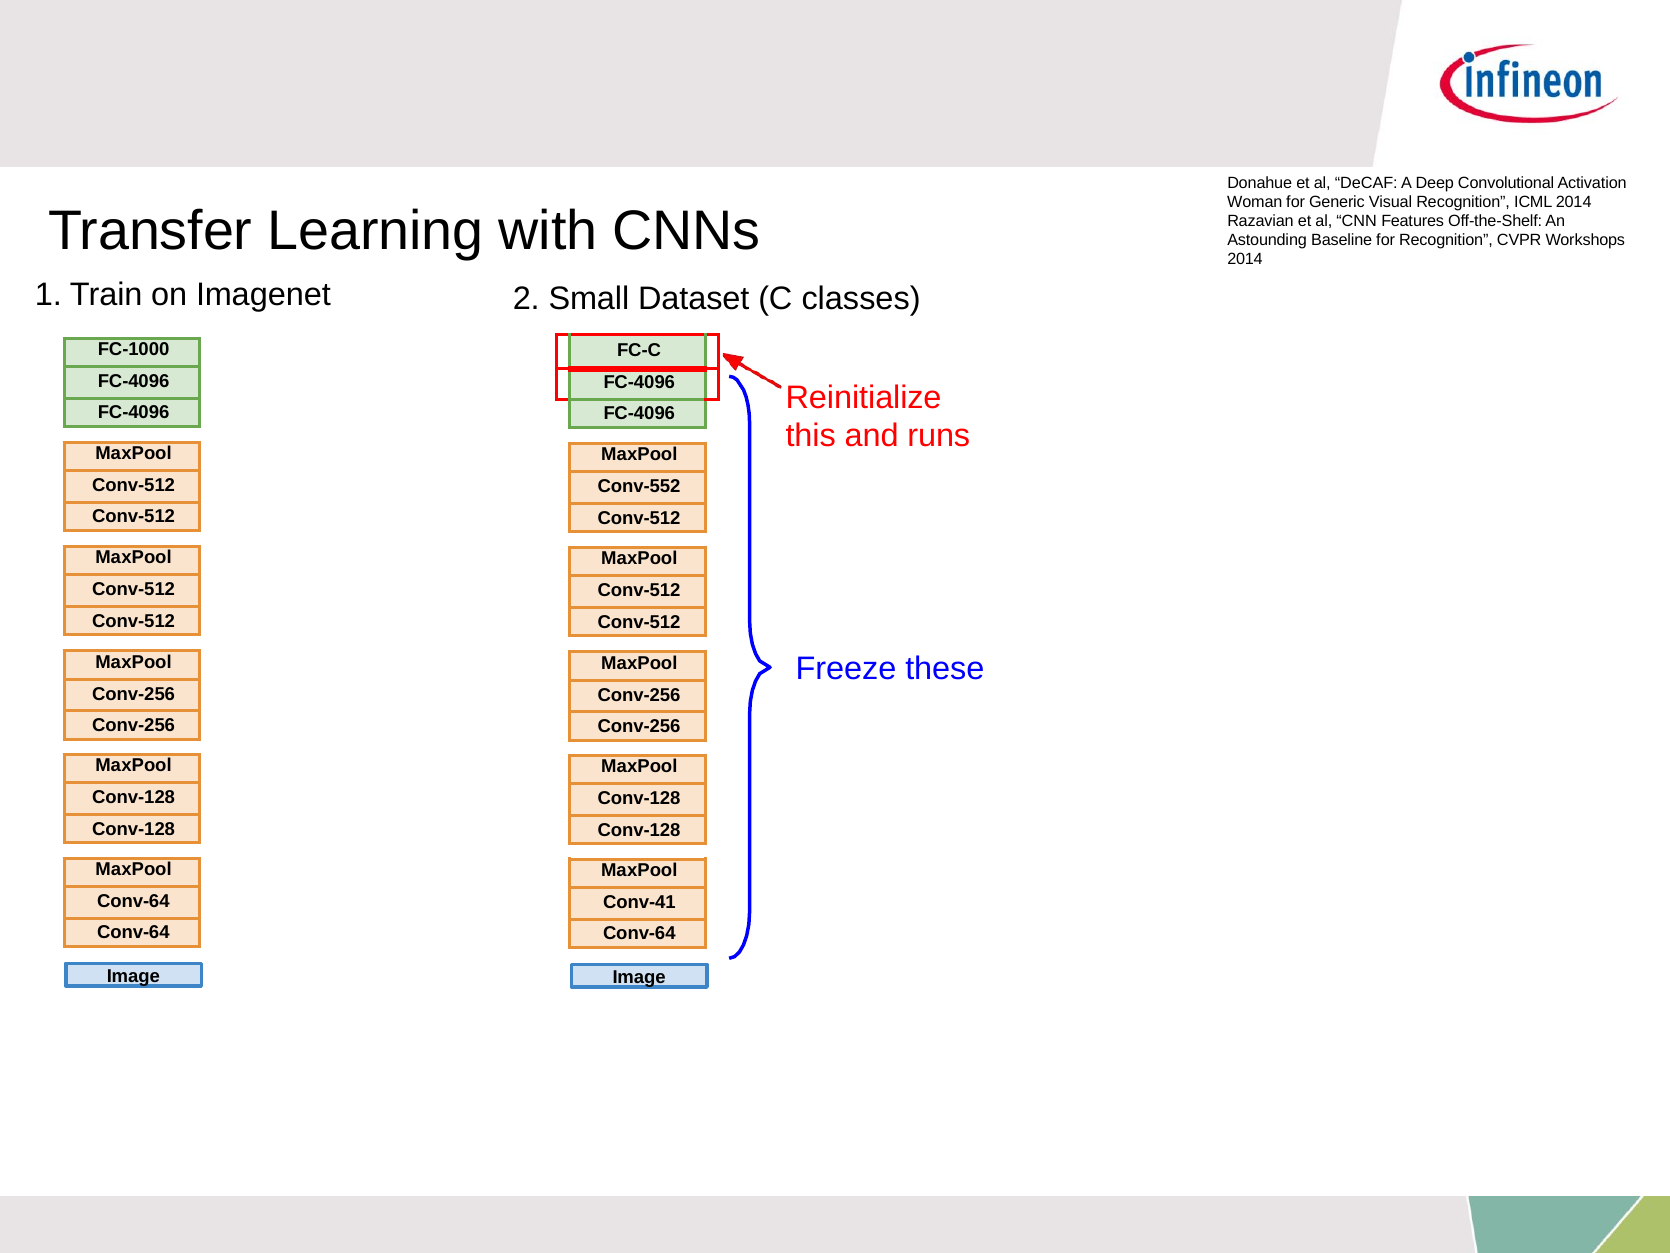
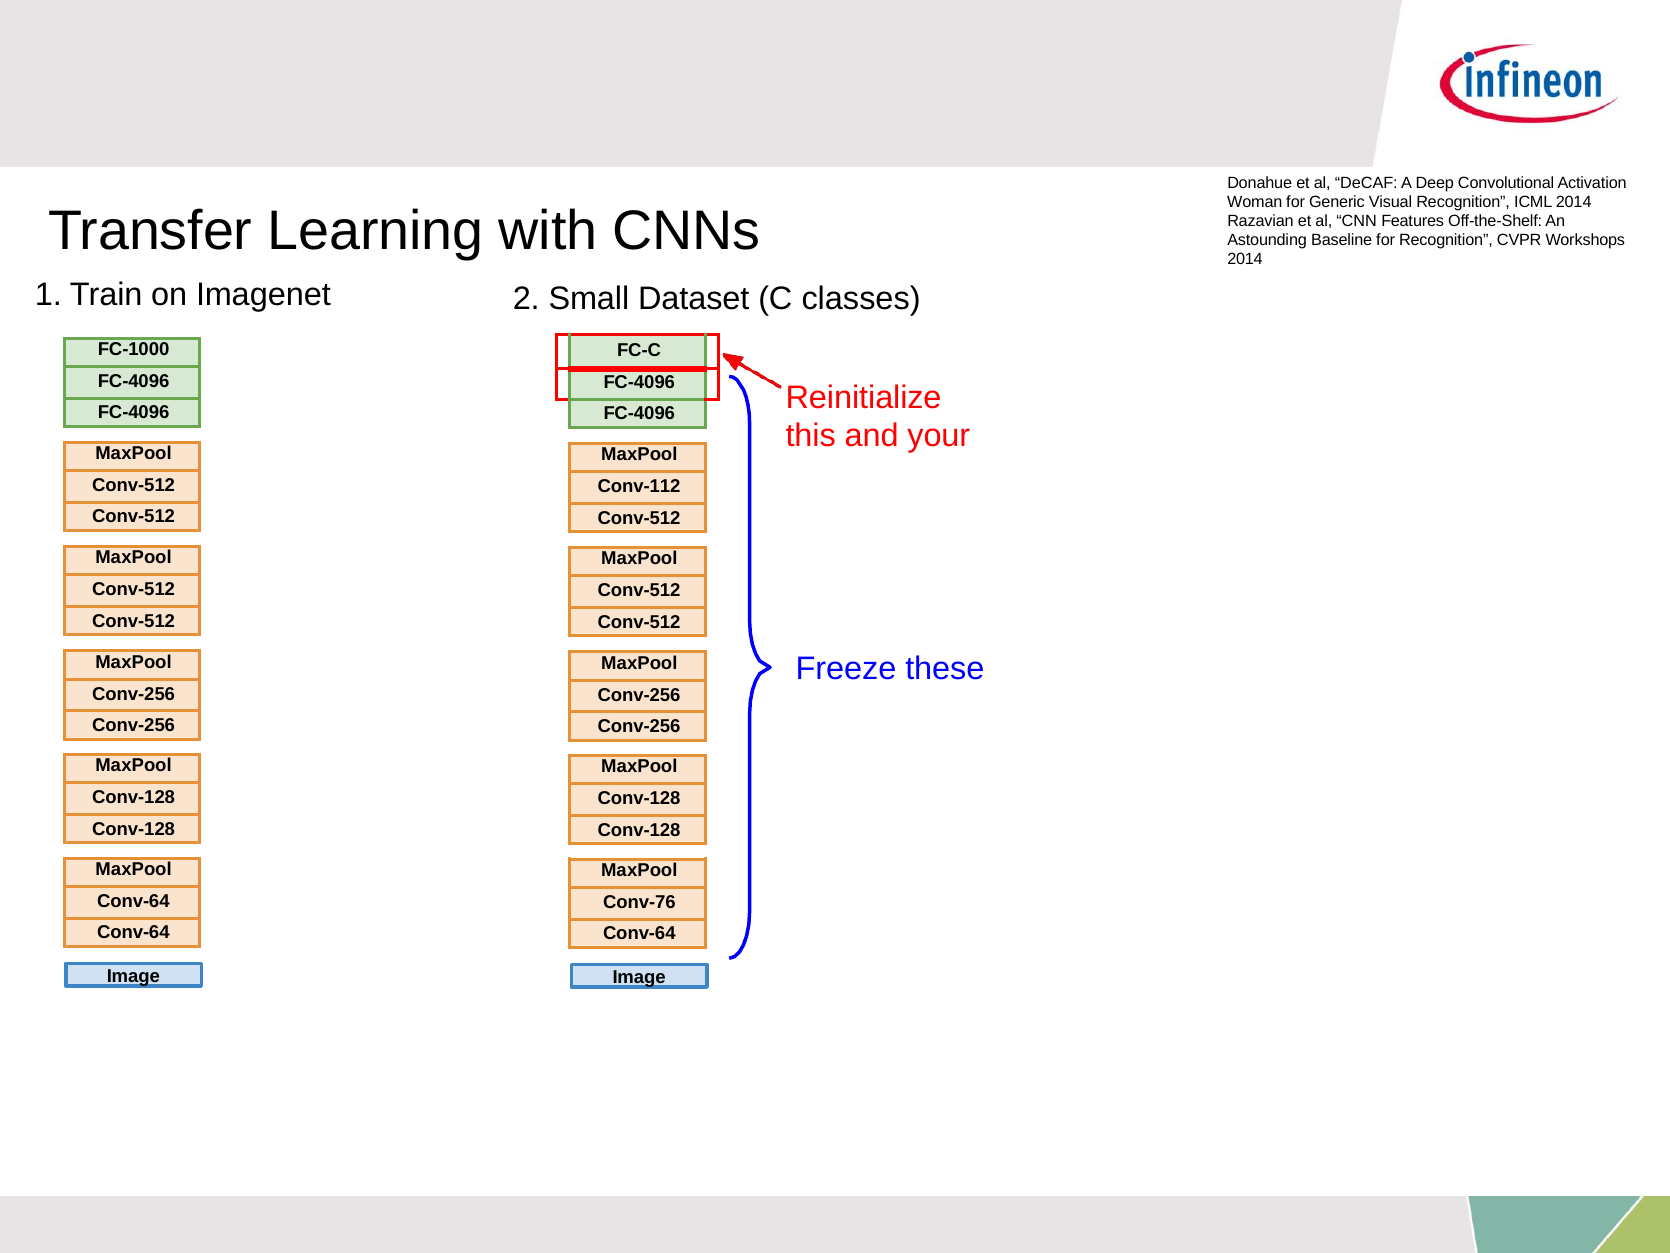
runs: runs -> your (939, 436)
Conv-552: Conv-552 -> Conv-112 (639, 486)
Conv-41: Conv-41 -> Conv-76 (639, 902)
